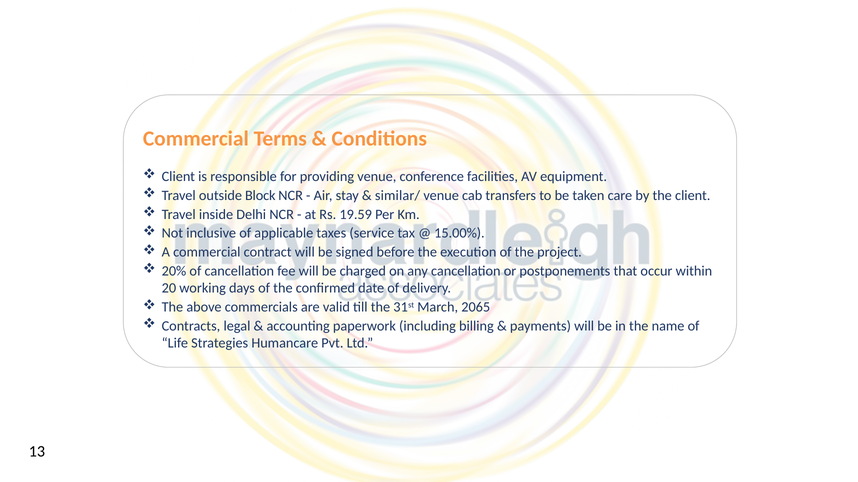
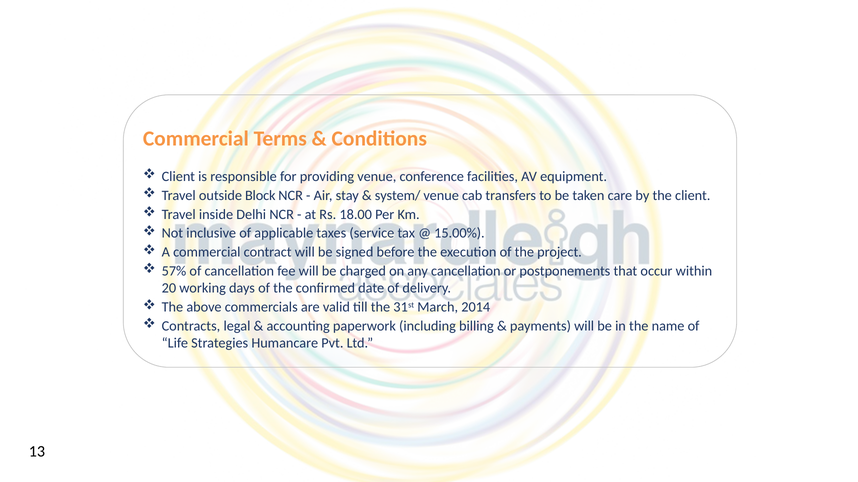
similar/: similar/ -> system/ (398, 196)
19.59: 19.59 -> 18.00 (356, 215)
20%: 20% -> 57% (174, 271)
2065: 2065 -> 2014 (476, 308)
